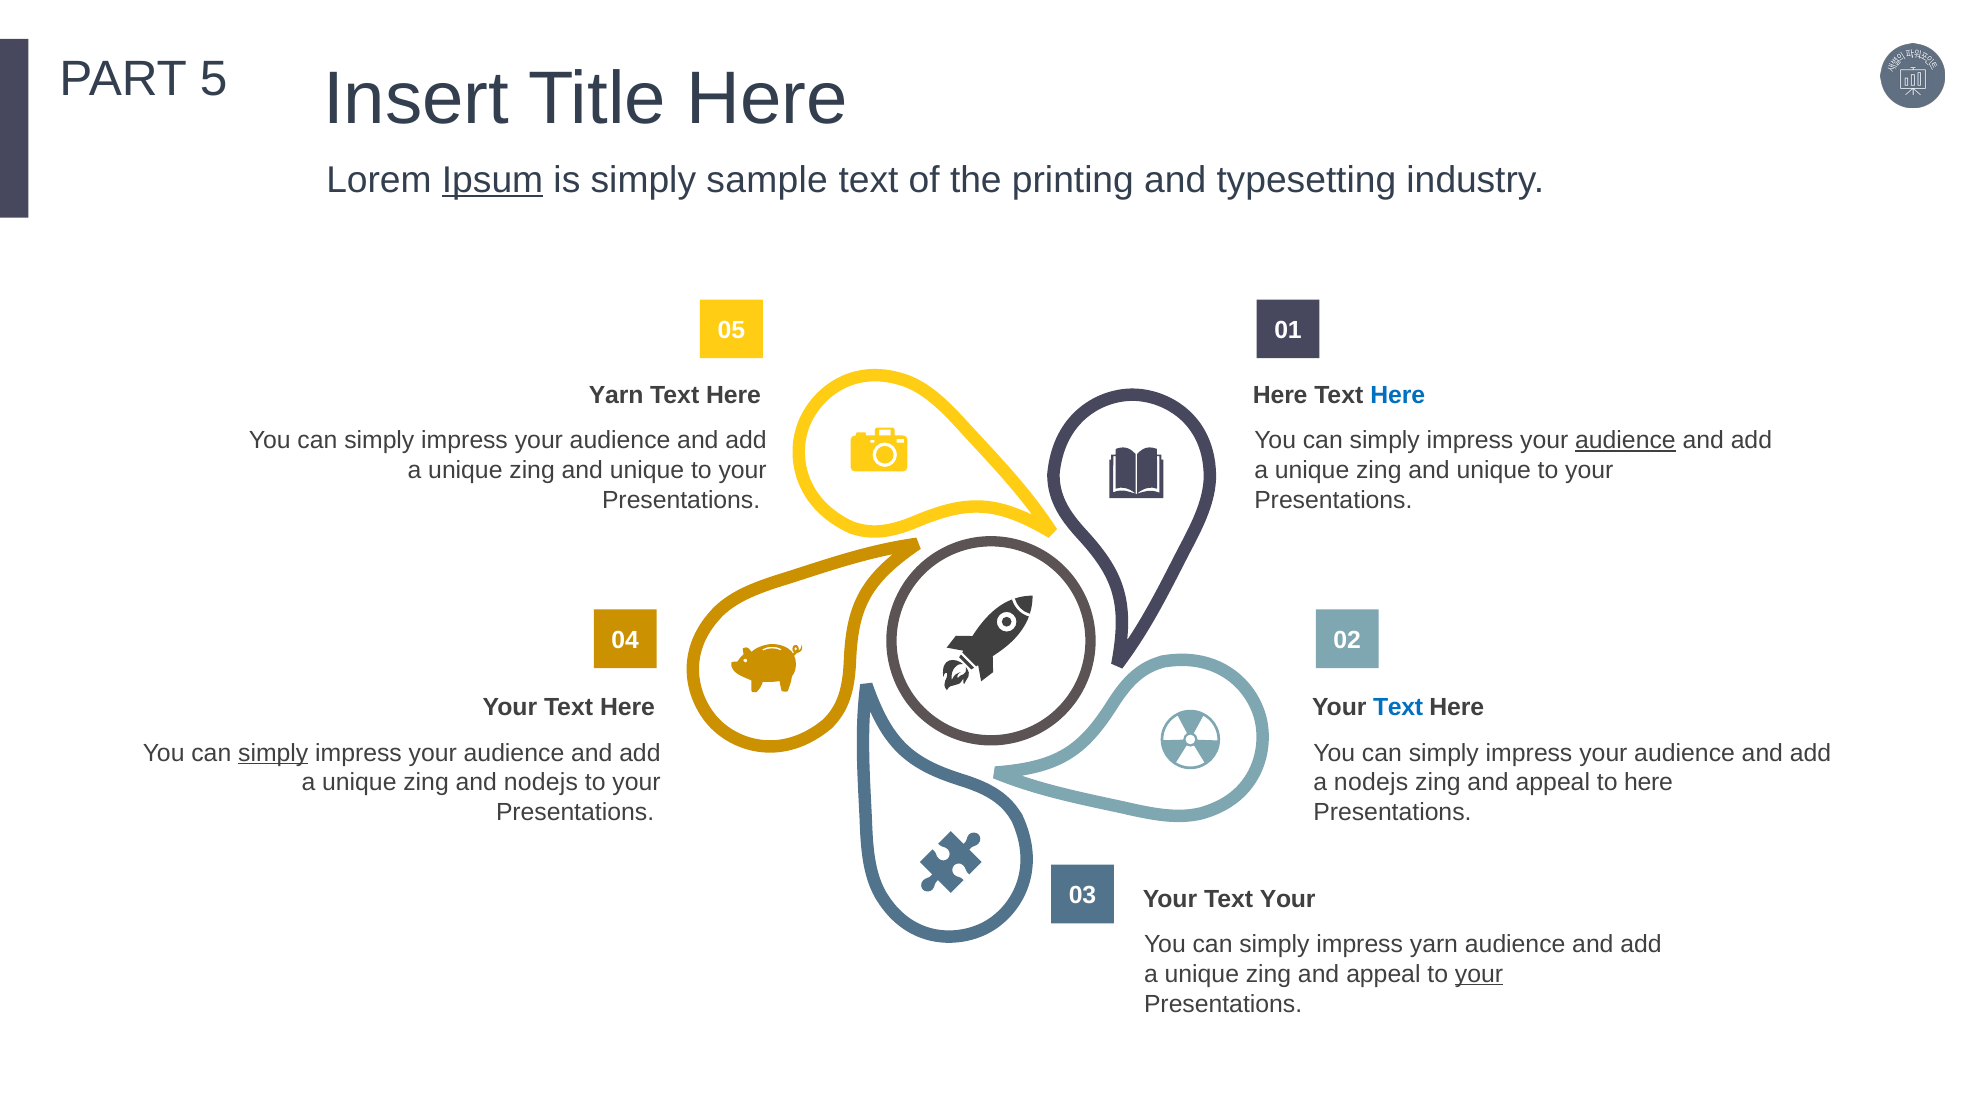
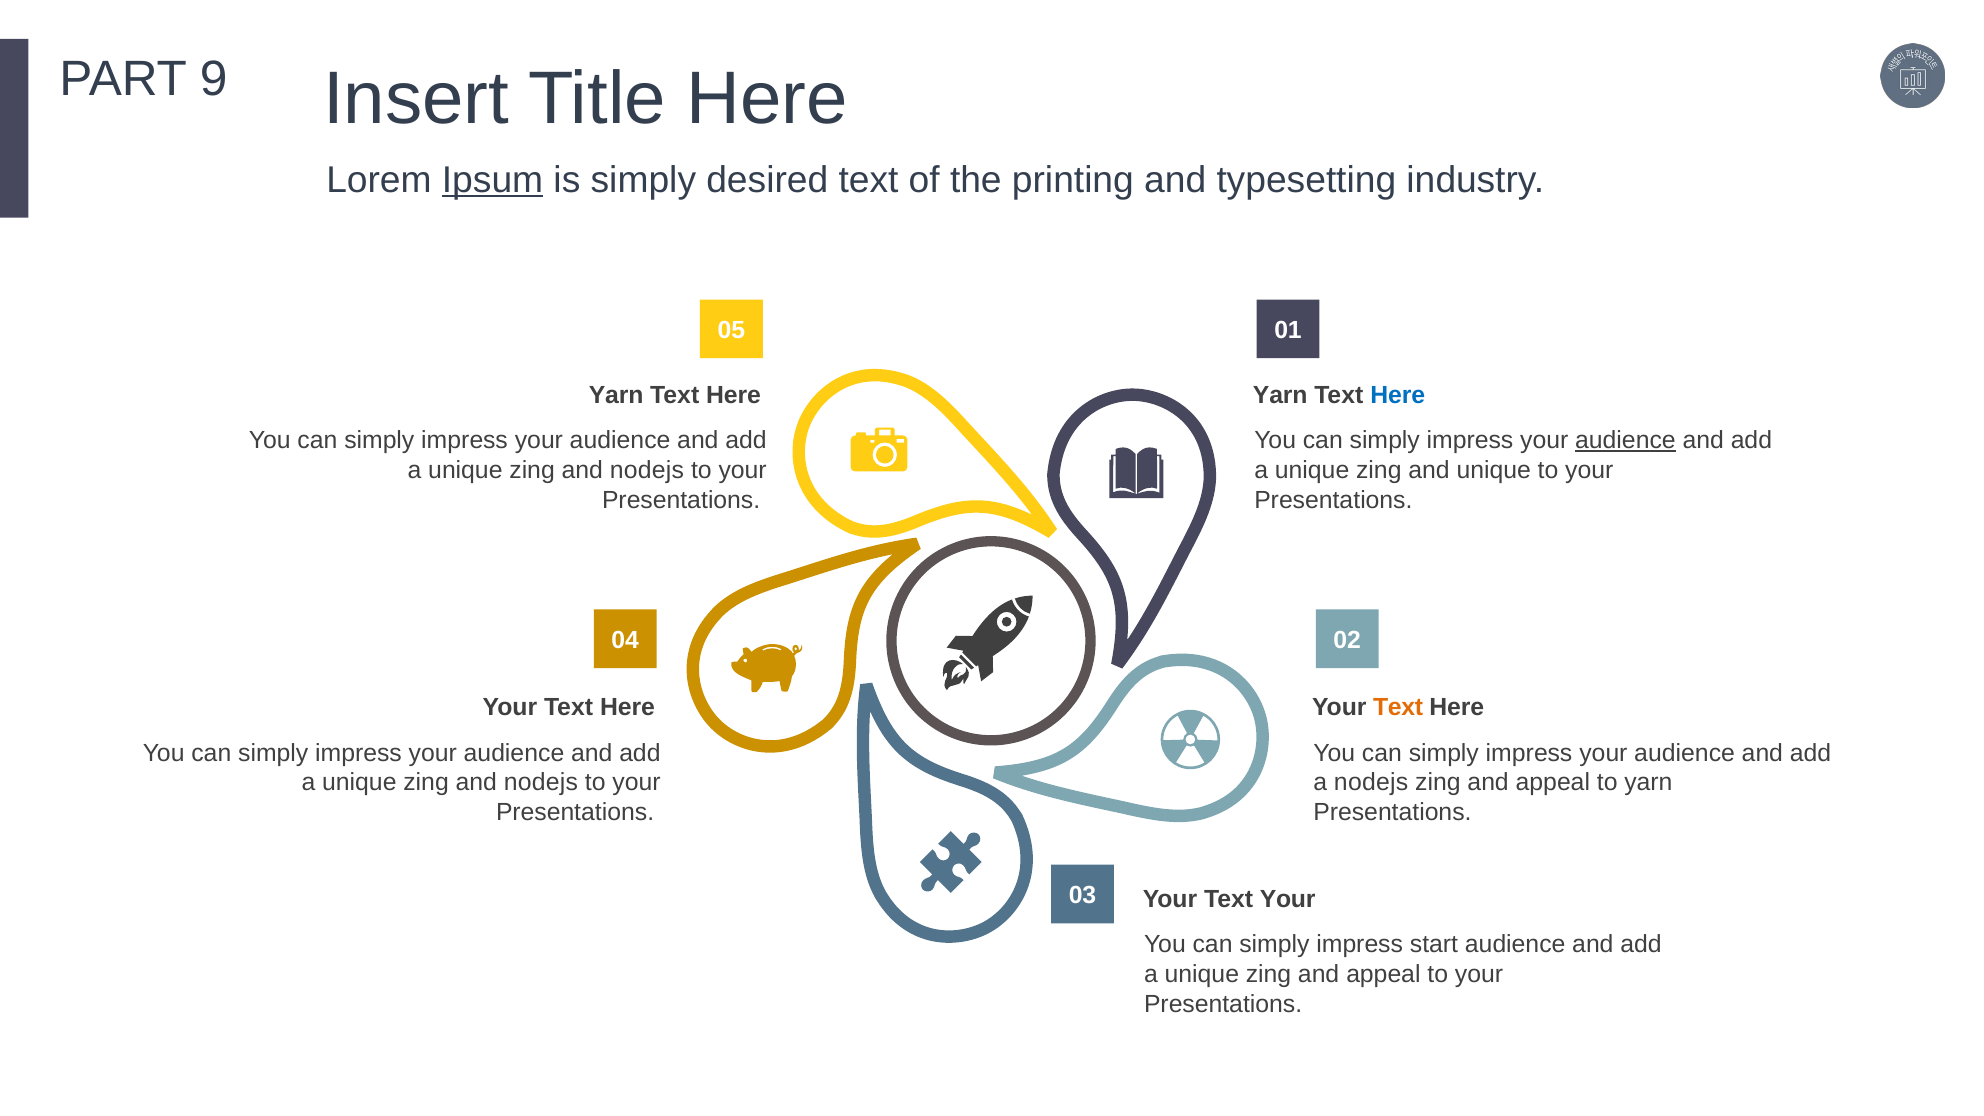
5: 5 -> 9 (214, 79)
sample: sample -> desired (767, 180)
Here: Here -> Yarn (1280, 395)
unique: unique -> nodejs (647, 470)
Text colour: blue -> orange (1398, 708)
simply underline: present -> none (273, 753)
to here: here -> yarn (1648, 783)
impress yarn: yarn -> start (1434, 944)
your underline: present -> none (1479, 974)
